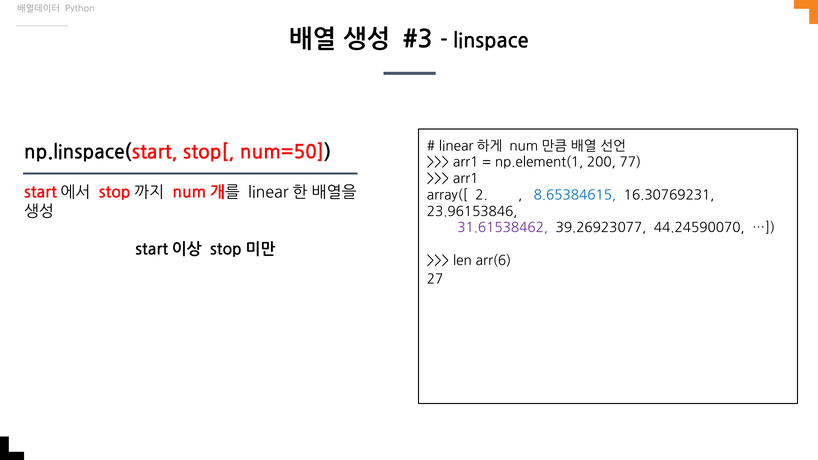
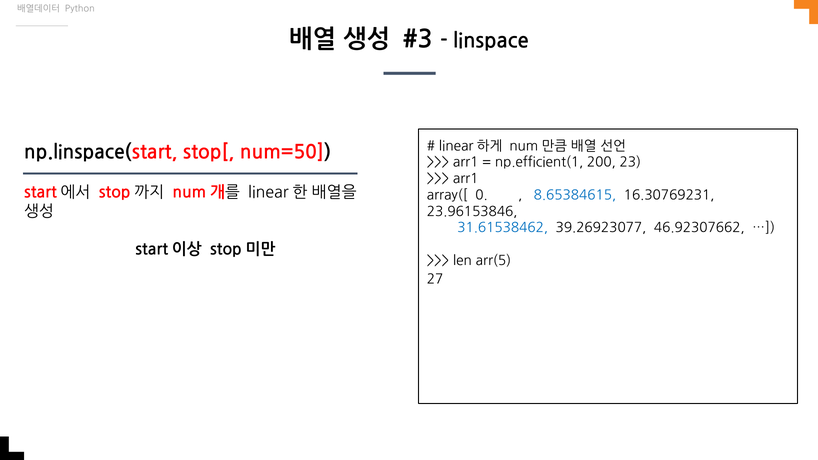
np.element(1: np.element(1 -> np.efficient(1 (539, 163)
77: 77 -> 23 (630, 163)
2: 2 -> 0 (481, 195)
31.61538462 colour: purple -> blue (503, 228)
44.24590070: 44.24590070 -> 46.92307662 (699, 228)
arr(6: arr(6 -> arr(5 (493, 261)
